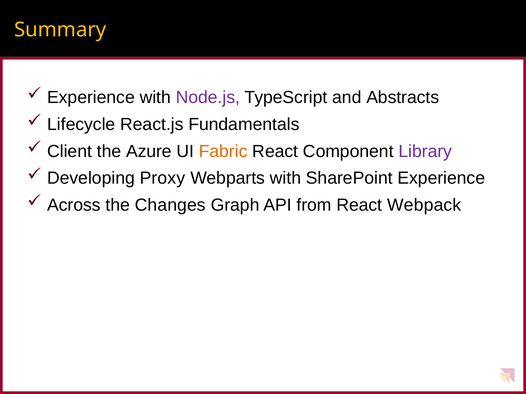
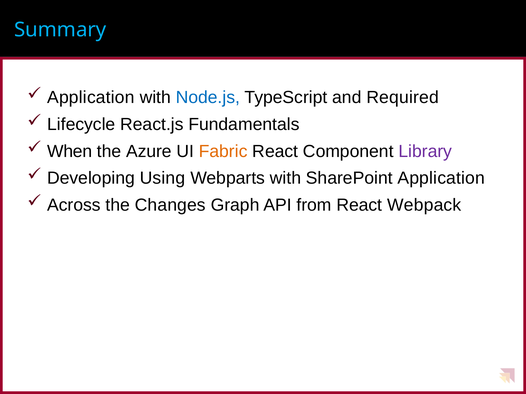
Summary colour: yellow -> light blue (60, 30)
Experience: Experience -> Application (91, 98)
Node.js colour: purple -> blue (208, 98)
Abstracts: Abstracts -> Required (403, 98)
Client: Client -> When (70, 151)
Proxy: Proxy -> Using (163, 178)
SharePoint Experience: Experience -> Application (441, 178)
